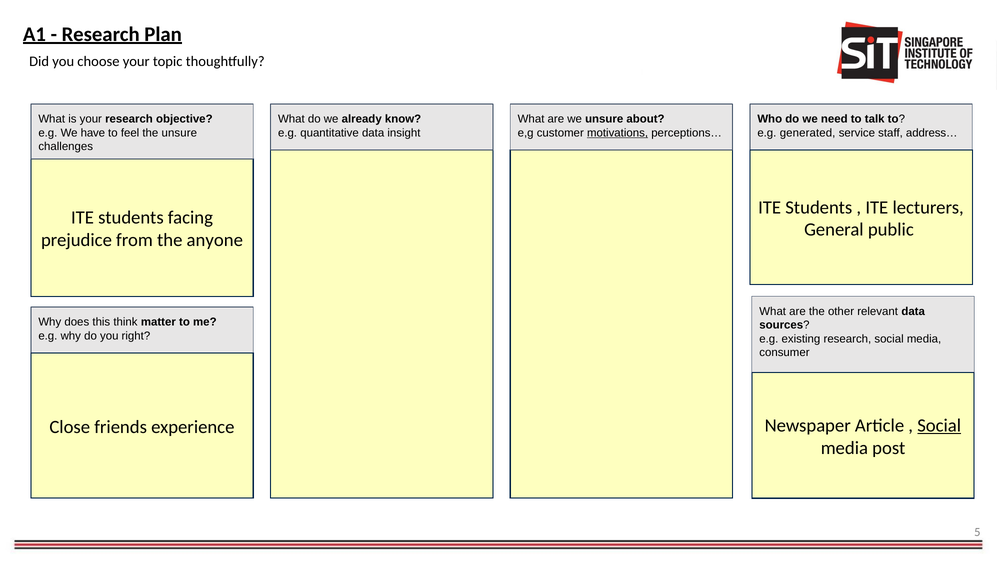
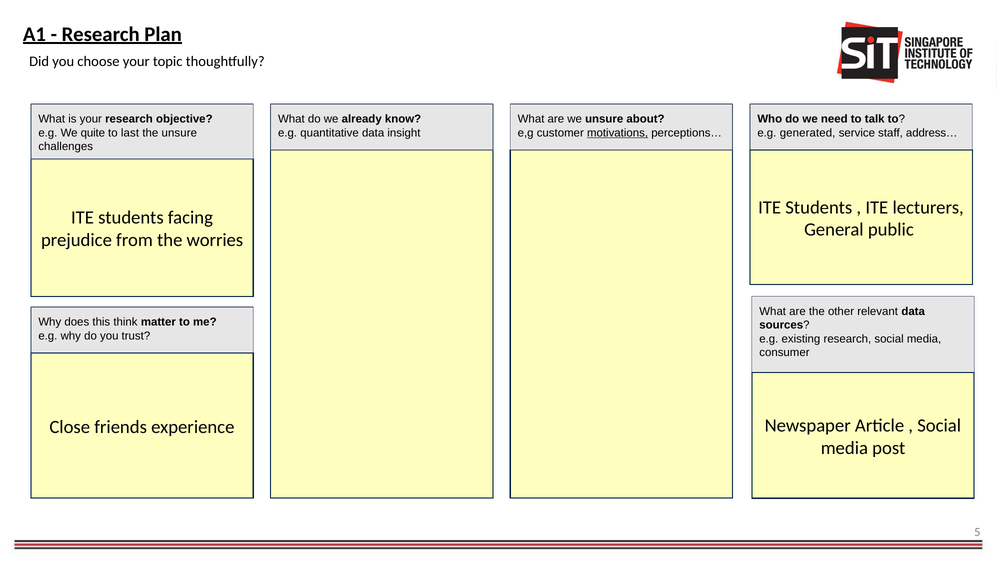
have: have -> quite (93, 133)
feel: feel -> last (130, 133)
anyone: anyone -> worries (215, 240)
right: right -> trust (136, 336)
Social underline: present -> none (939, 425)
